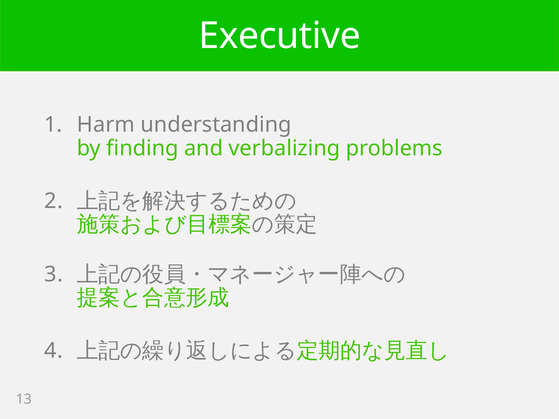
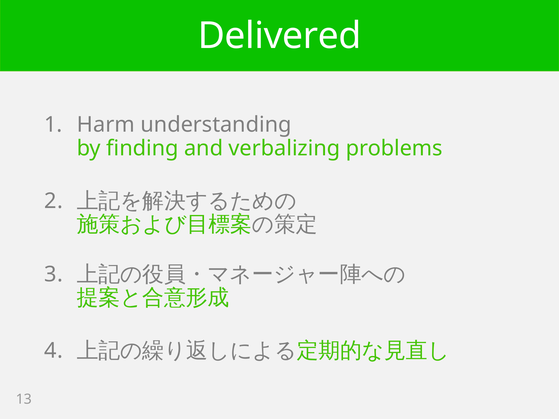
Executive: Executive -> Delivered (280, 36)
